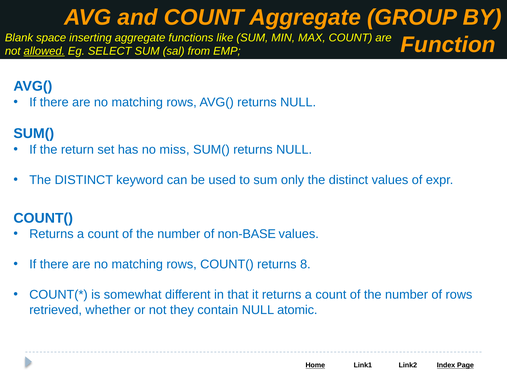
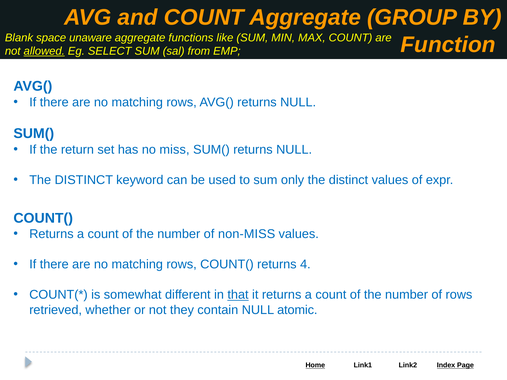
inserting: inserting -> unaware (90, 38)
non-BASE: non-BASE -> non-MISS (247, 234)
8: 8 -> 4 (305, 265)
that underline: none -> present (238, 295)
